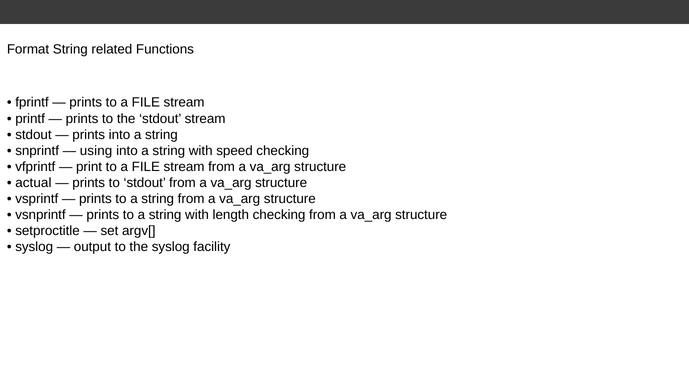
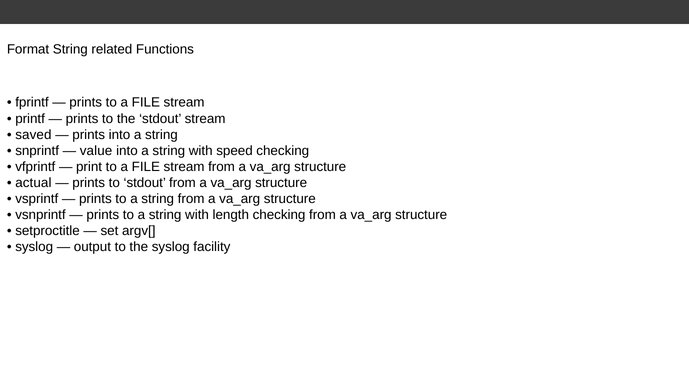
stdout: stdout -> saved (33, 135)
using: using -> value (96, 151)
